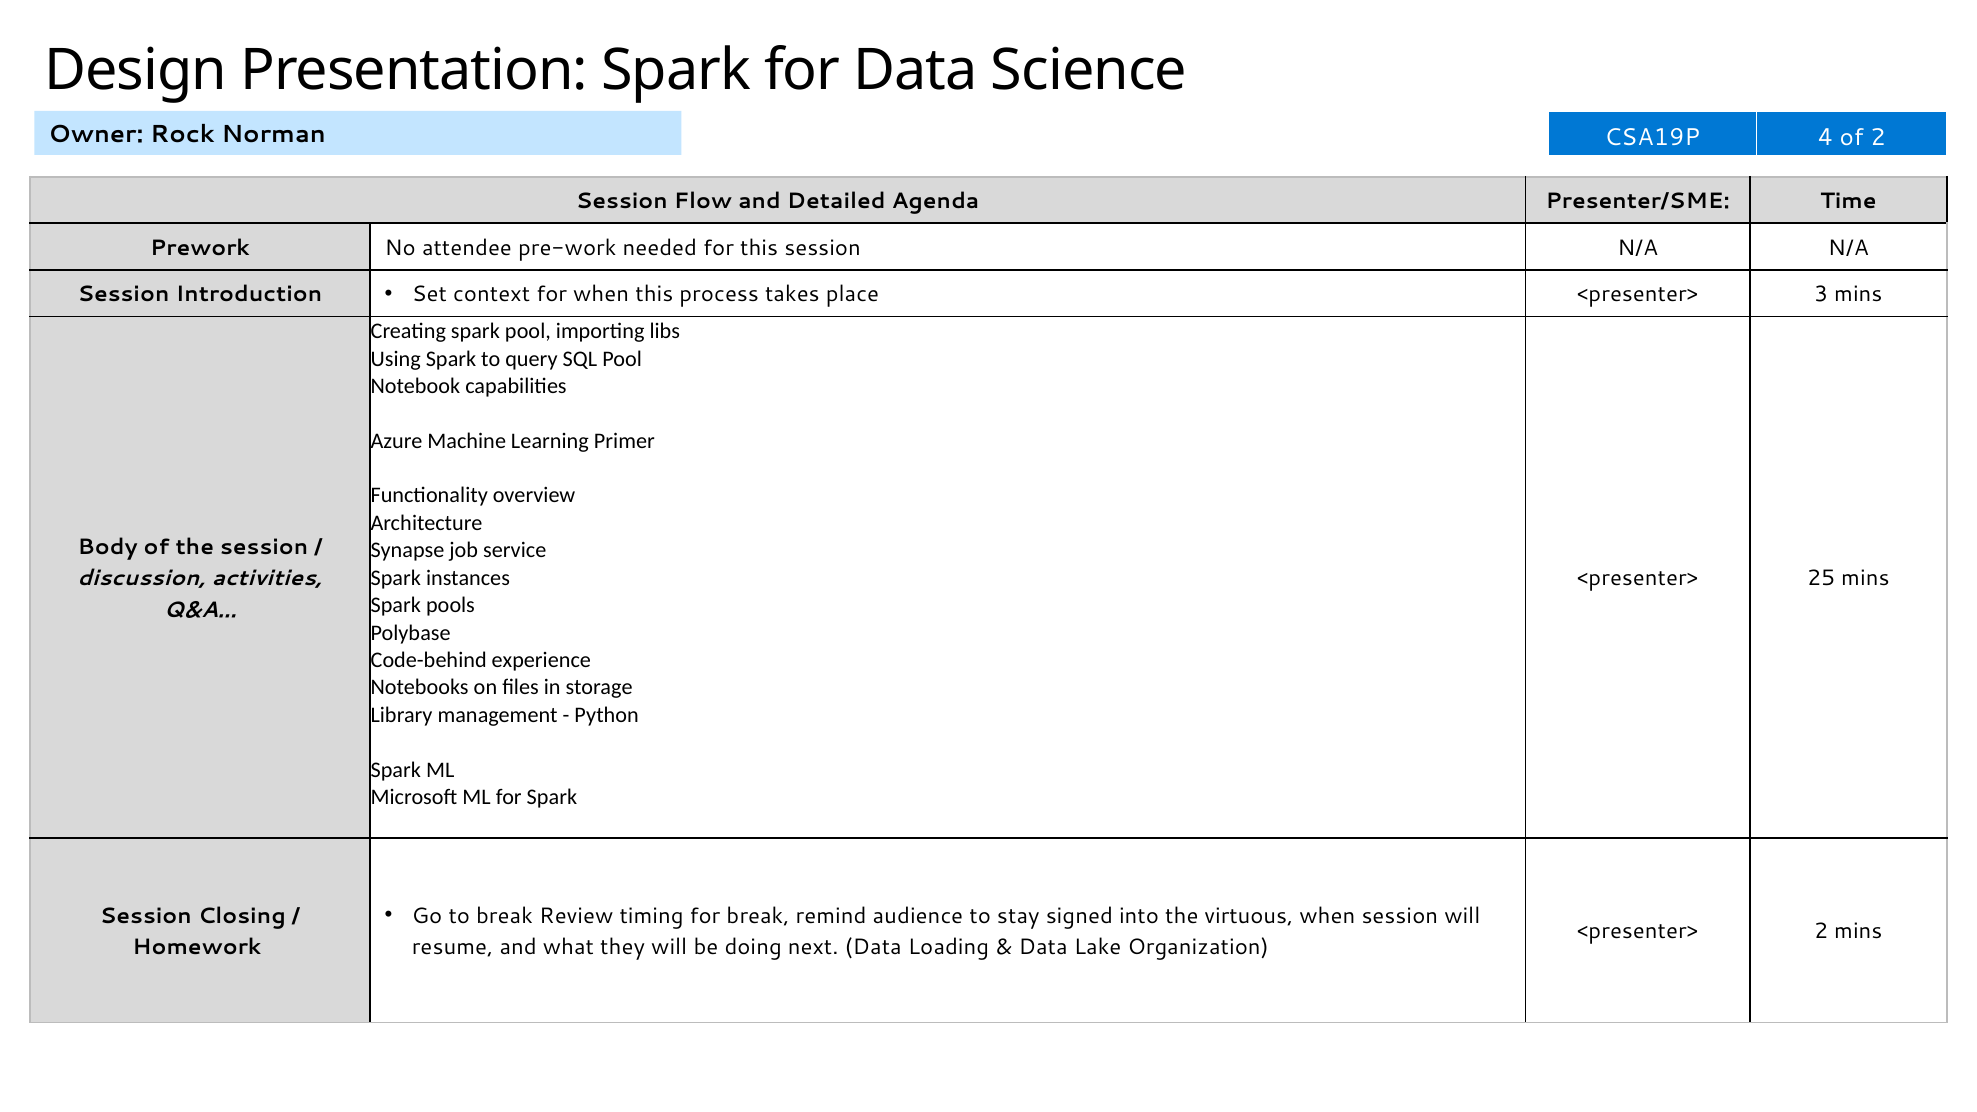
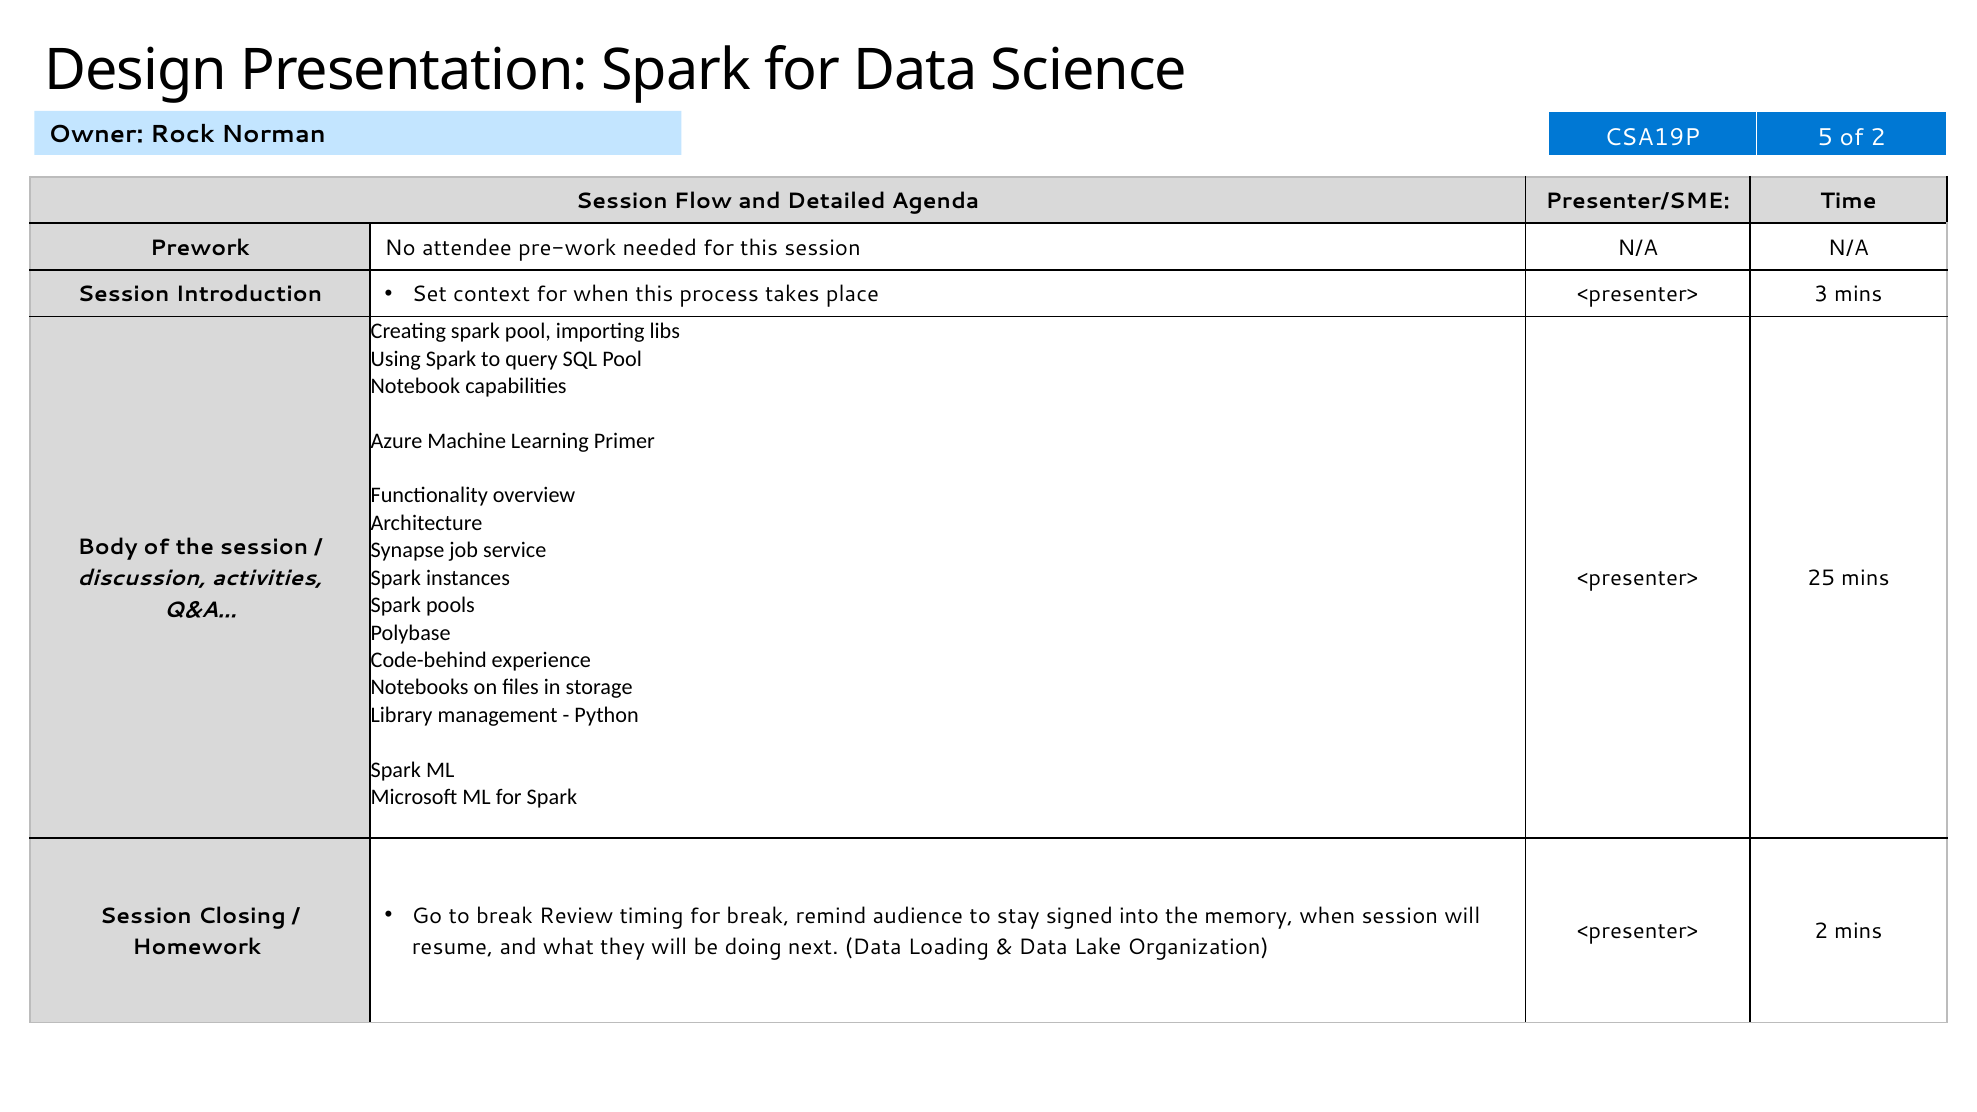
4: 4 -> 5 (1825, 137)
virtuous: virtuous -> memory (1249, 916)
